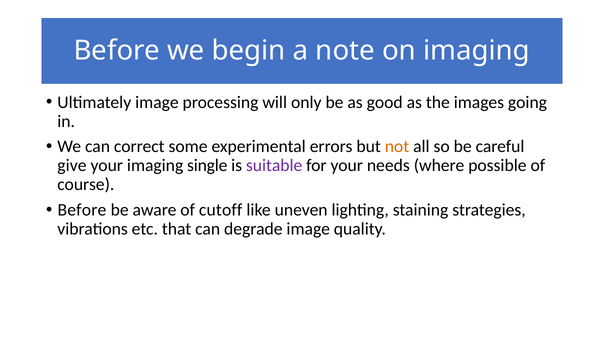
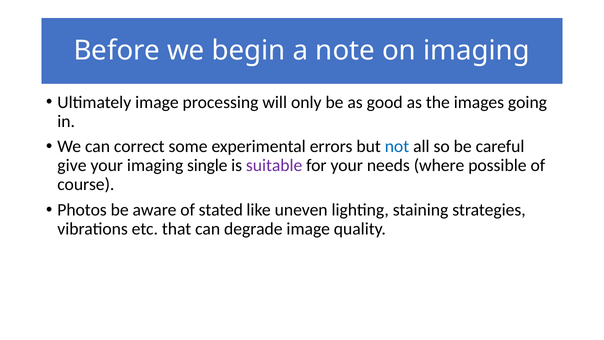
not colour: orange -> blue (397, 146)
Before: Before -> Photos (82, 210)
cutoff: cutoff -> stated (221, 210)
